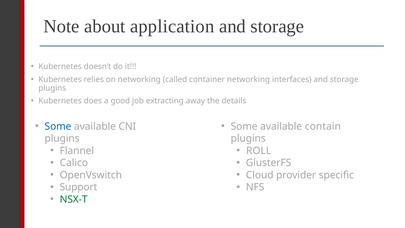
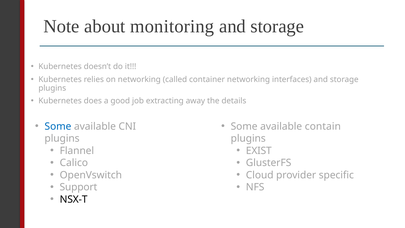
application: application -> monitoring (172, 26)
ROLL: ROLL -> EXIST (259, 151)
NSX-T colour: green -> black (74, 199)
